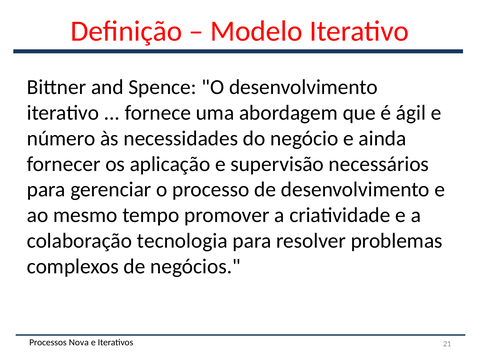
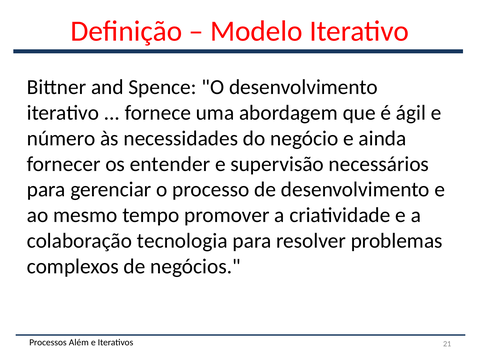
aplicação: aplicação -> entender (170, 164)
Nova: Nova -> Além (79, 342)
